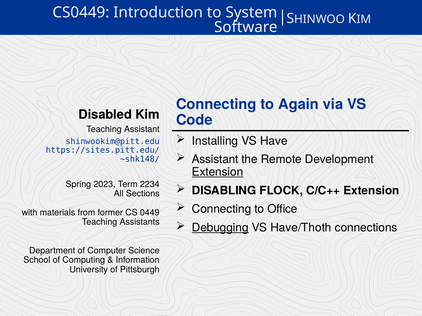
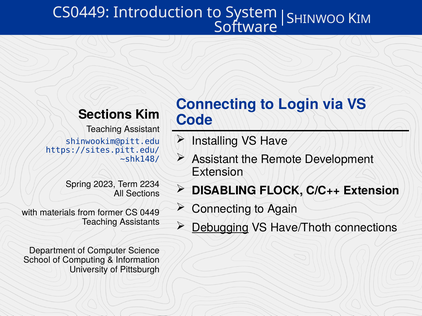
Again: Again -> Login (298, 104)
Disabled: Disabled -> Sections (105, 115)
Extension underline: present -> none (218, 172)
Office: Office -> Again (282, 209)
